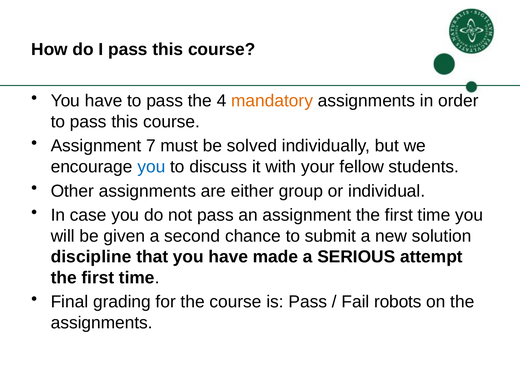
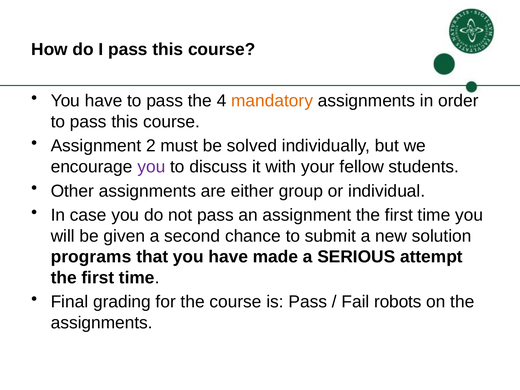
7: 7 -> 2 (151, 146)
you colour: blue -> purple (151, 167)
discipline: discipline -> programs (91, 257)
